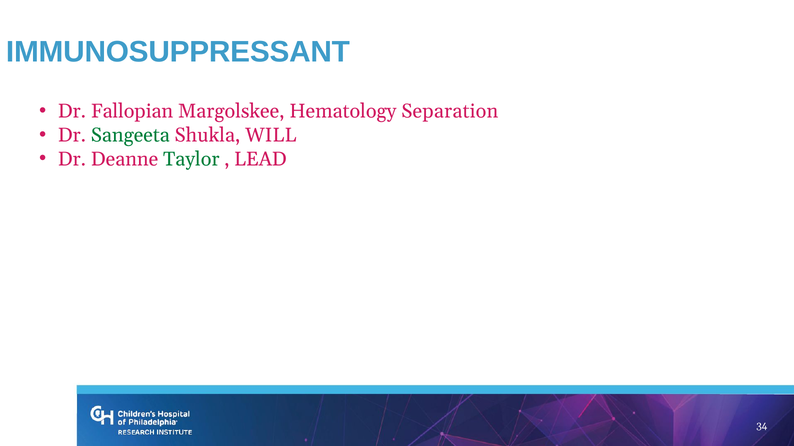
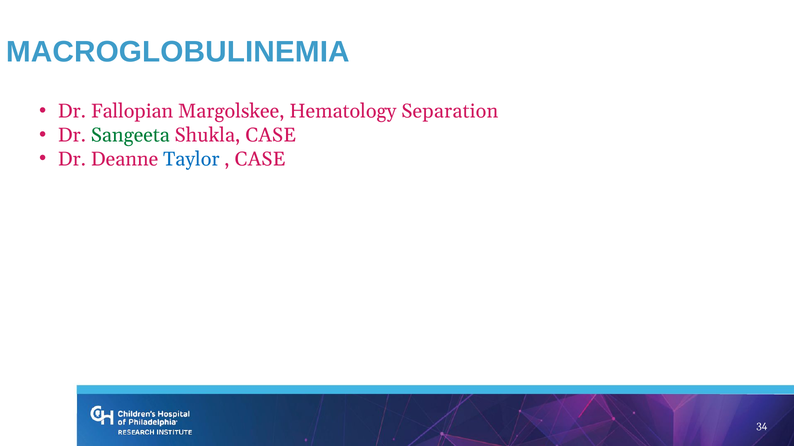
IMMUNOSUPPRESSANT: IMMUNOSUPPRESSANT -> MACROGLOBULINEMIA (178, 52)
Shukla WILL: WILL -> CASE (271, 135)
Taylor colour: green -> blue (191, 159)
LEAD: LEAD -> CASE (260, 159)
